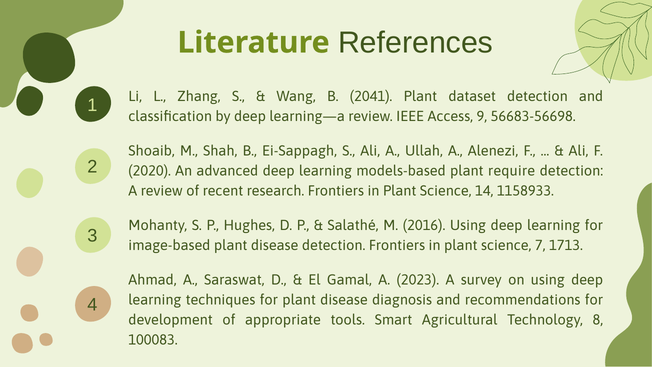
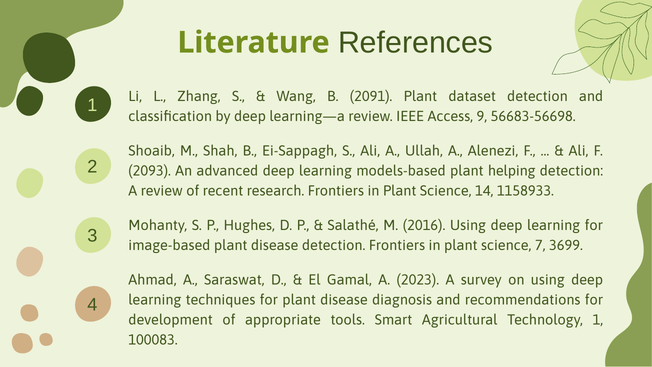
2041: 2041 -> 2091 (371, 96)
2020: 2020 -> 2093 (150, 171)
require: require -> helping (512, 171)
1713: 1713 -> 3699 (566, 245)
Technology 8: 8 -> 1 (598, 320)
